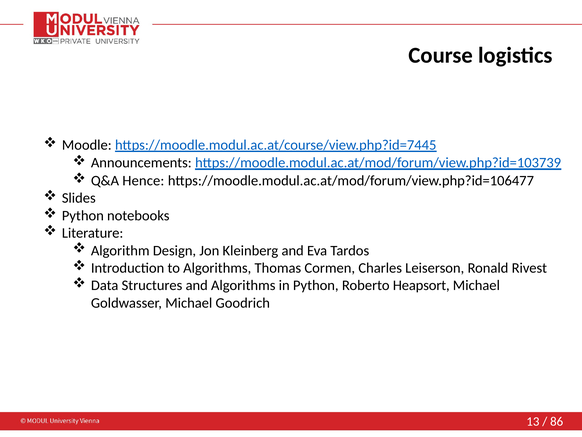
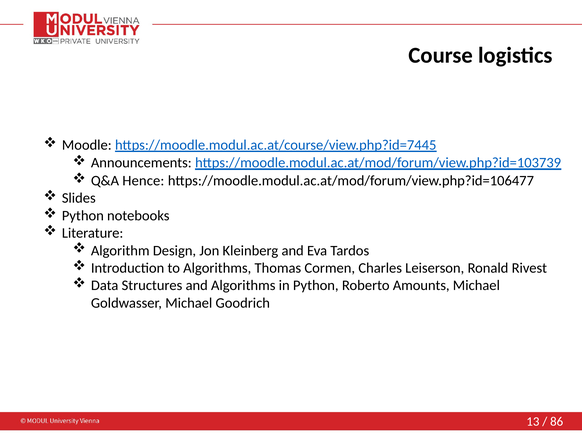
Heapsort: Heapsort -> Amounts (421, 285)
